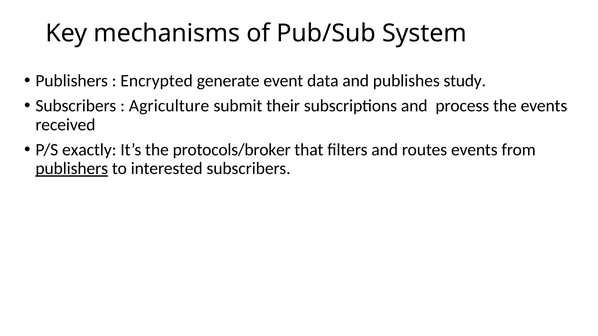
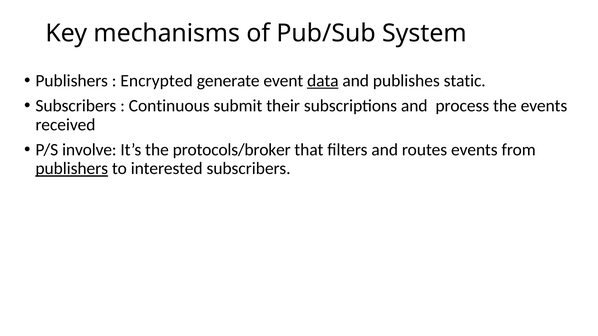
data underline: none -> present (323, 81)
study: study -> static (465, 81)
Agriculture: Agriculture -> Continuous (169, 106)
exactly: exactly -> involve (89, 150)
